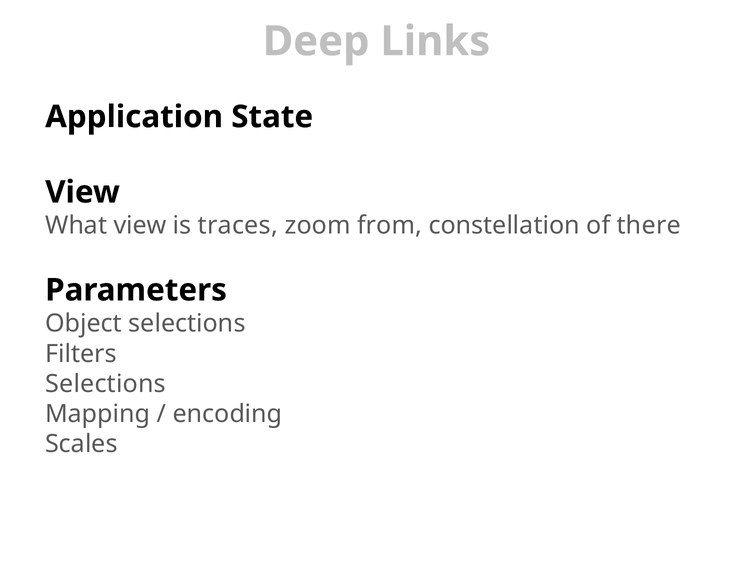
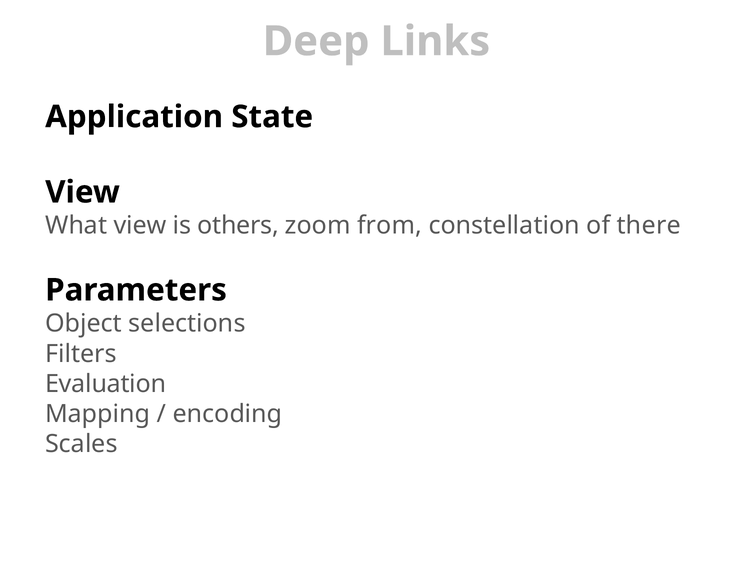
traces: traces -> others (238, 226)
Selections: Selections -> Evaluation (106, 384)
